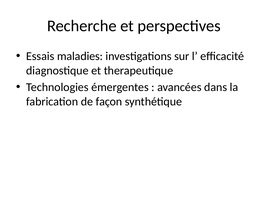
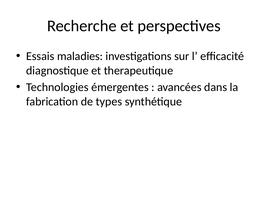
façon: façon -> types (109, 101)
